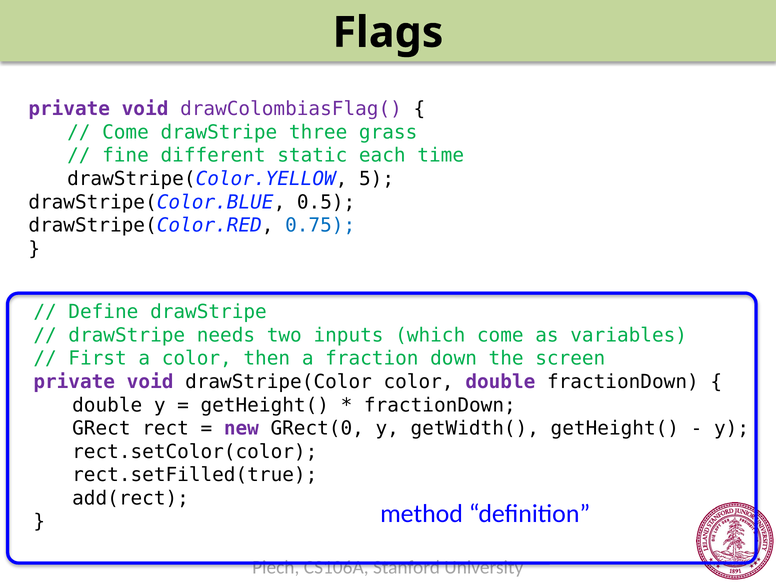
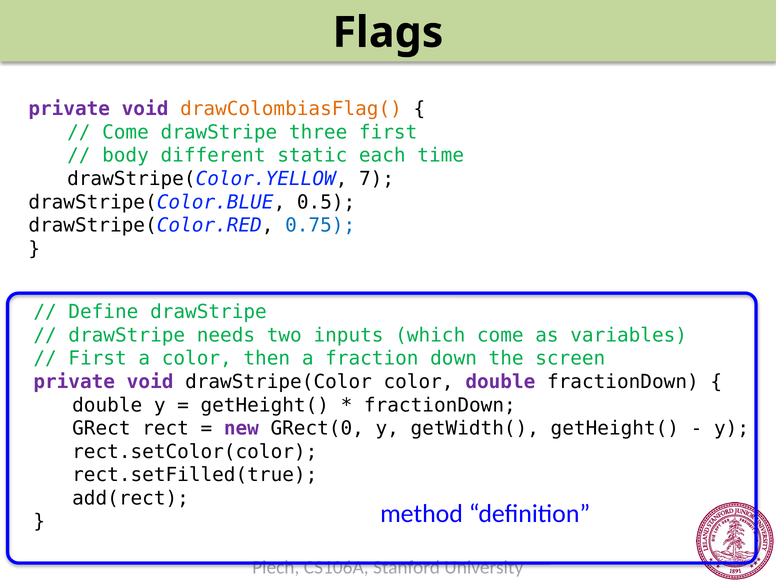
drawColombiasFlag( colour: purple -> orange (291, 109)
three grass: grass -> first (388, 132)
fine: fine -> body (125, 156)
5: 5 -> 7 (377, 179)
